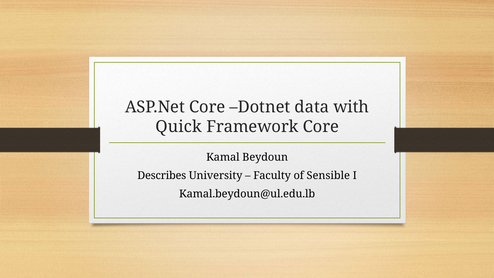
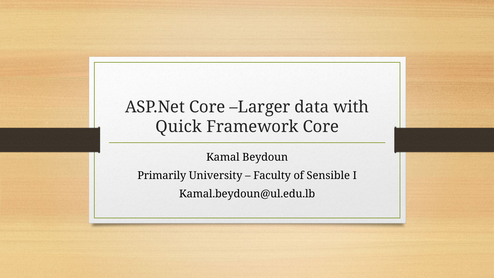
Dotnet: Dotnet -> Larger (260, 107)
Describes: Describes -> Primarily (162, 176)
